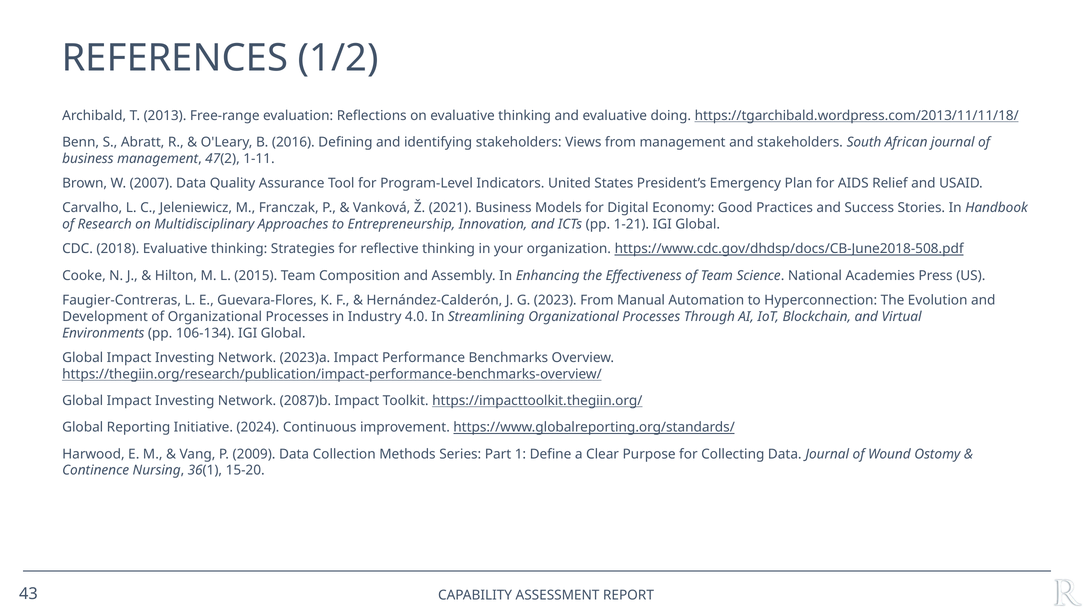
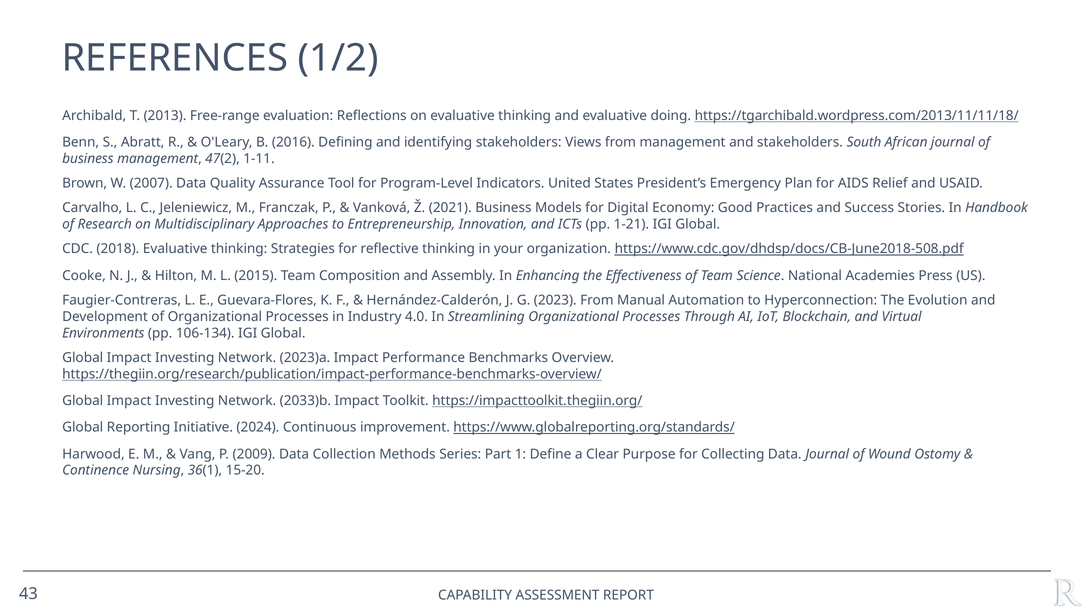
2087)b: 2087)b -> 2033)b (305, 401)
